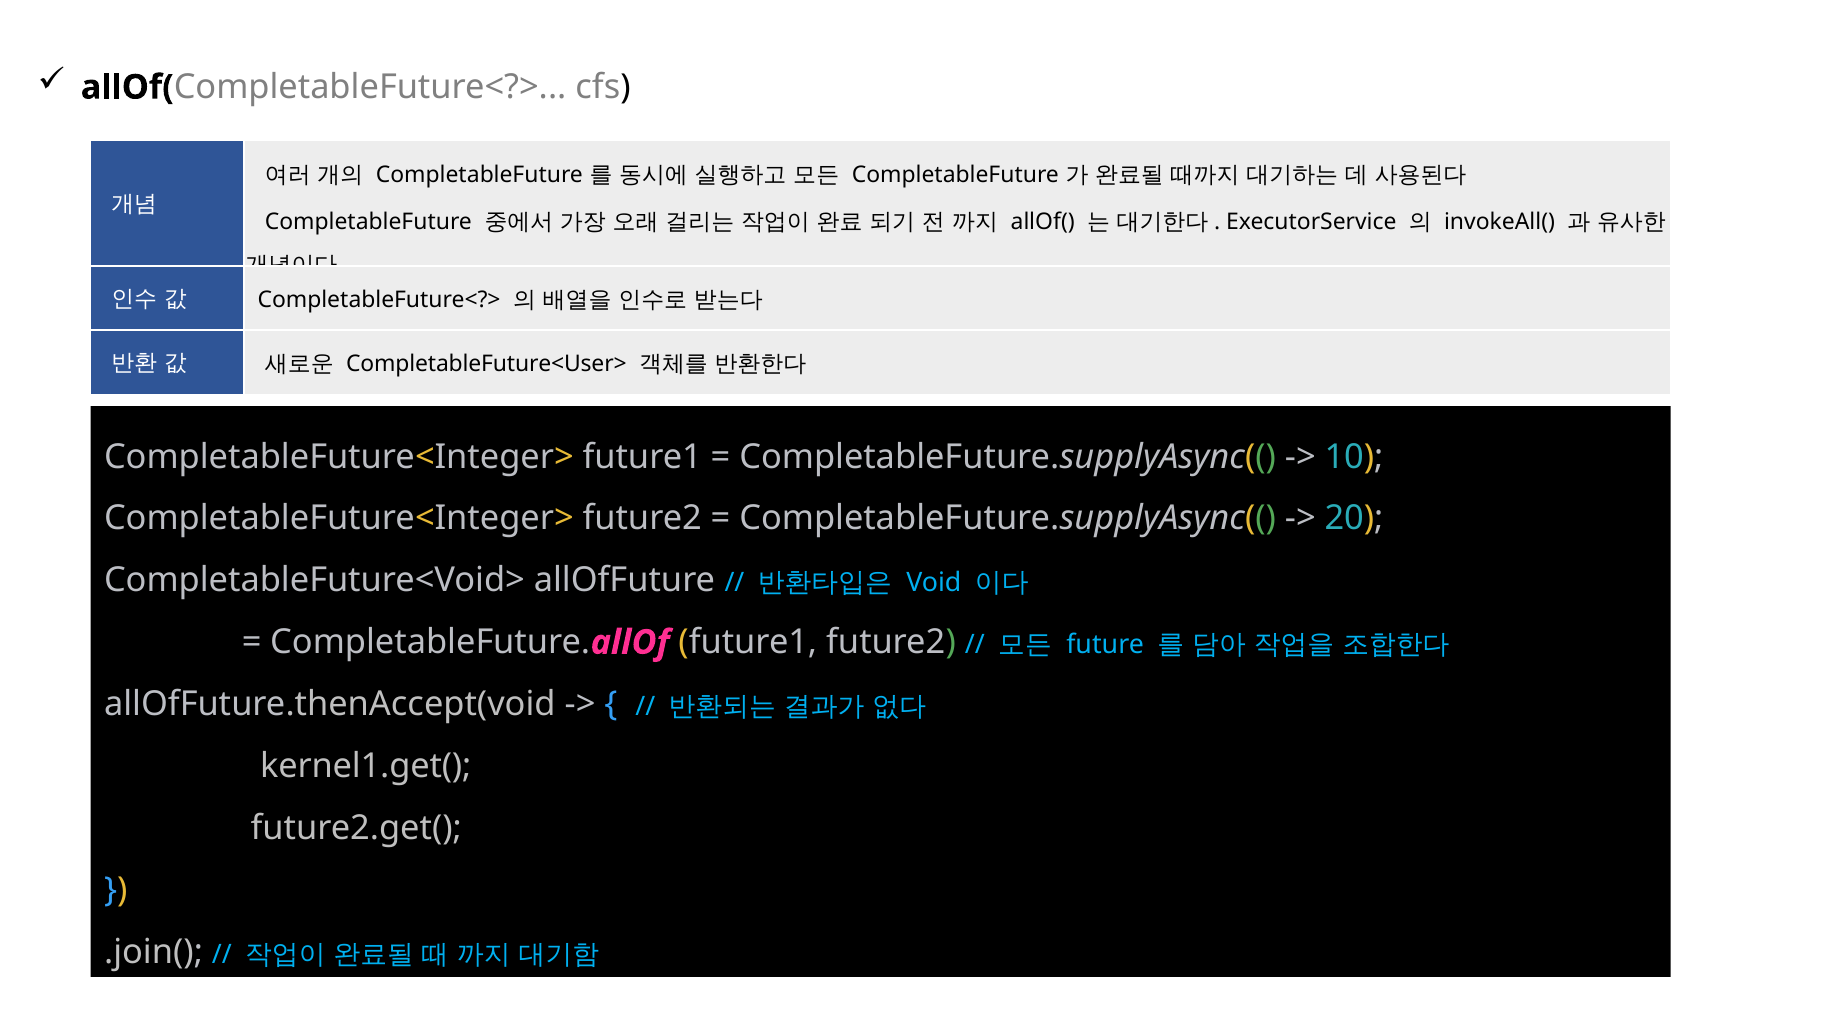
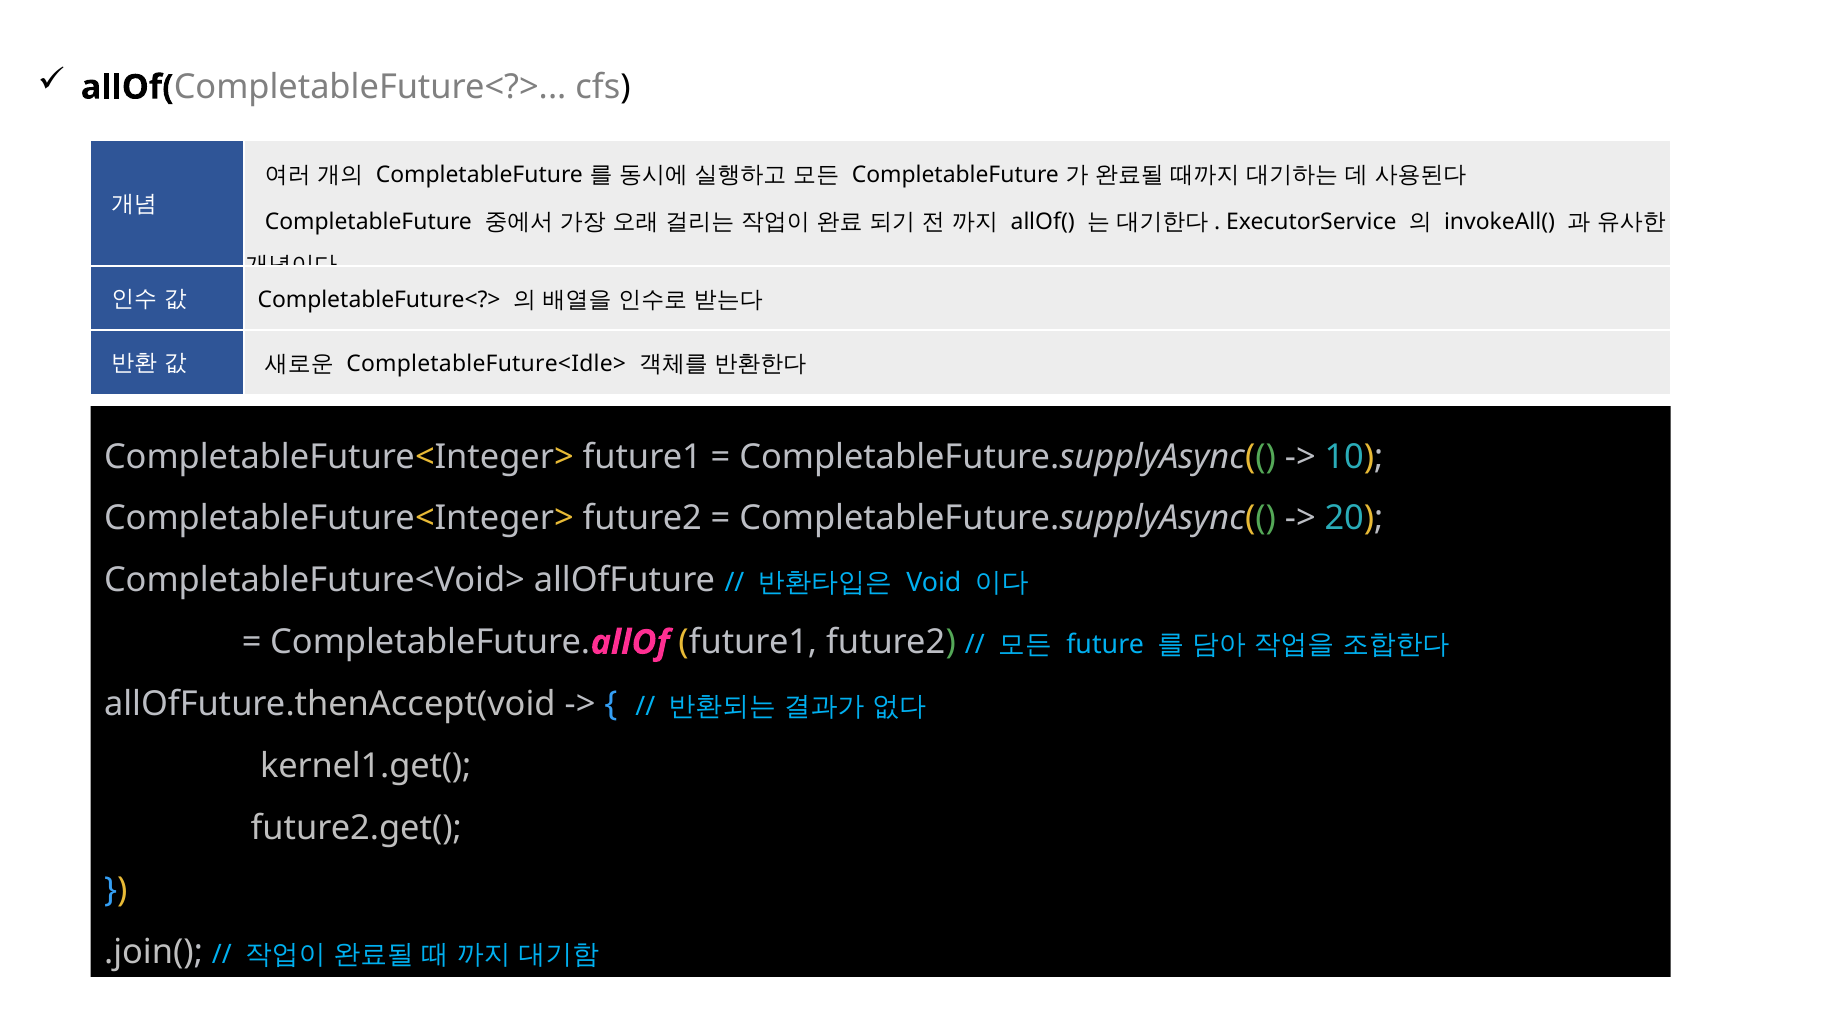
CompletableFuture<User>: CompletableFuture<User> -> CompletableFuture<Idle> (486, 364)
